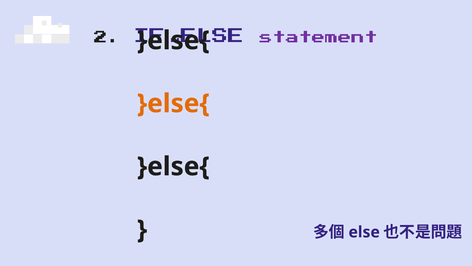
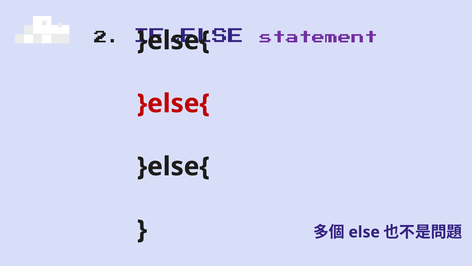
}else{ colour: orange -> red (173, 103)
